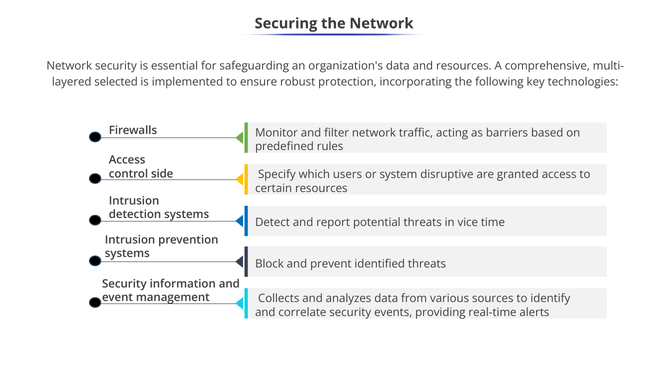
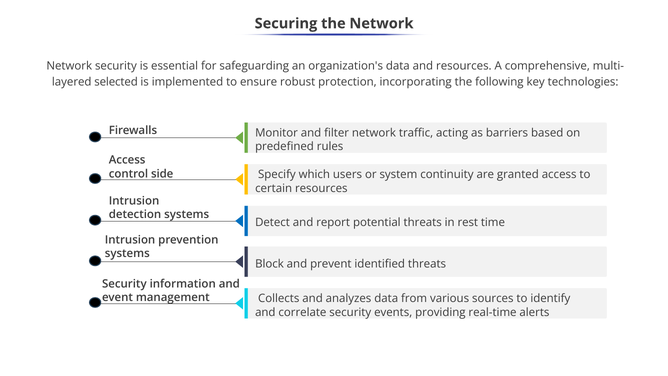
disruptive: disruptive -> continuity (447, 174)
vice: vice -> rest (468, 222)
